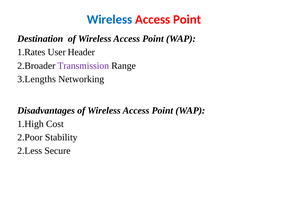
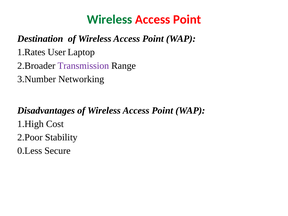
Wireless colour: blue -> green (110, 20)
Header: Header -> Laptop (81, 52)
3.Lengths: 3.Lengths -> 3.Number (37, 79)
2.Less: 2.Less -> 0.Less (30, 151)
